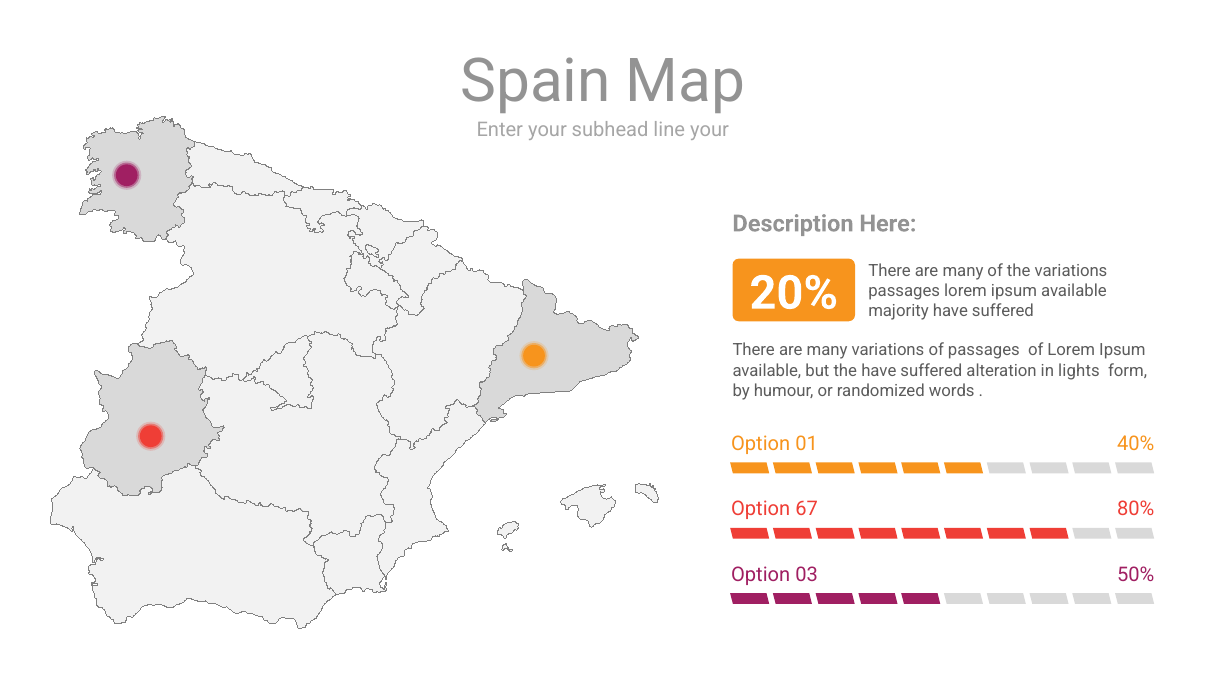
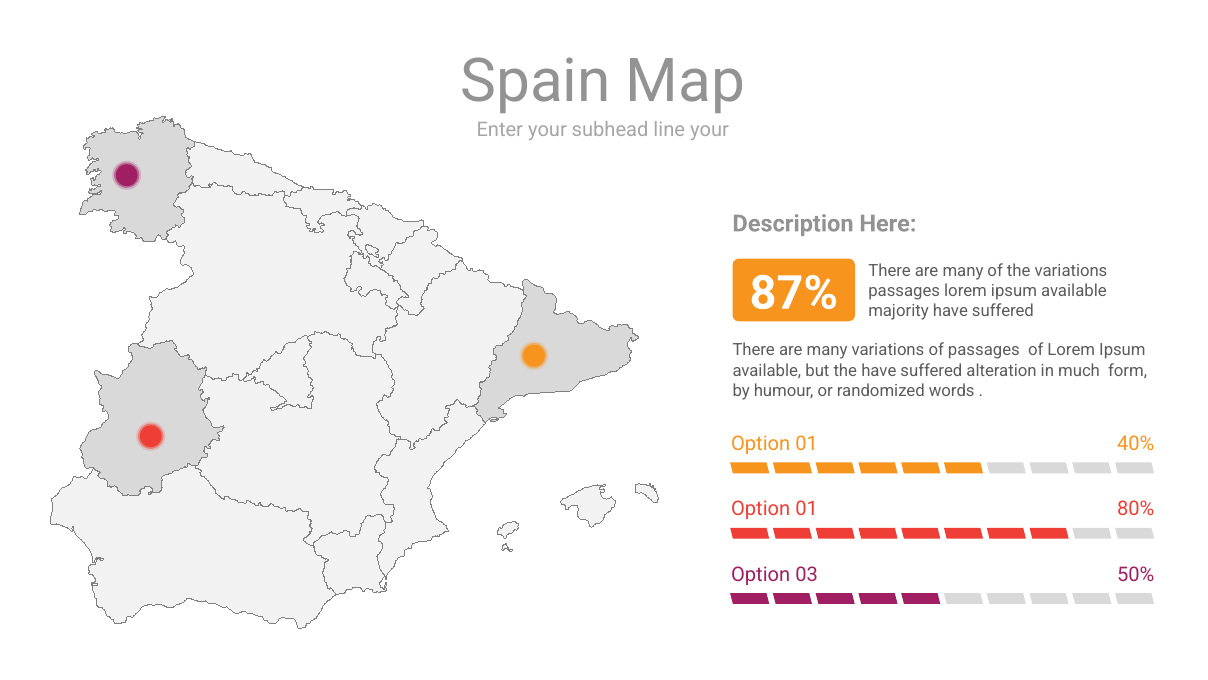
20%: 20% -> 87% (794, 293)
lights: lights -> much (1079, 370)
67: 67 -> 01 (807, 509)
